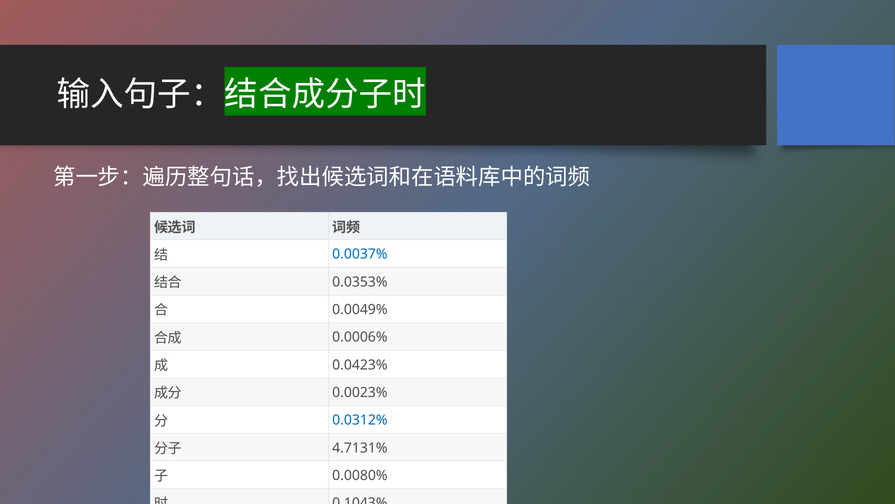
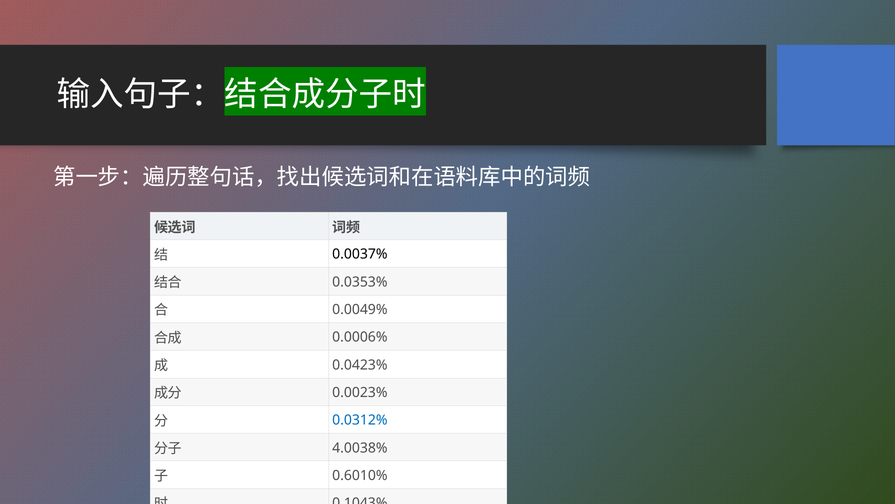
0.0037% colour: blue -> black (360, 254)
4.7131%: 4.7131% -> 4.0038% (360, 447)
0.0080%: 0.0080% -> 0.6010% (360, 475)
